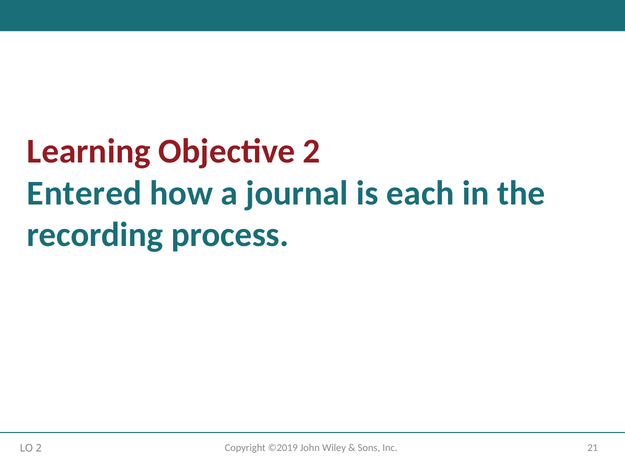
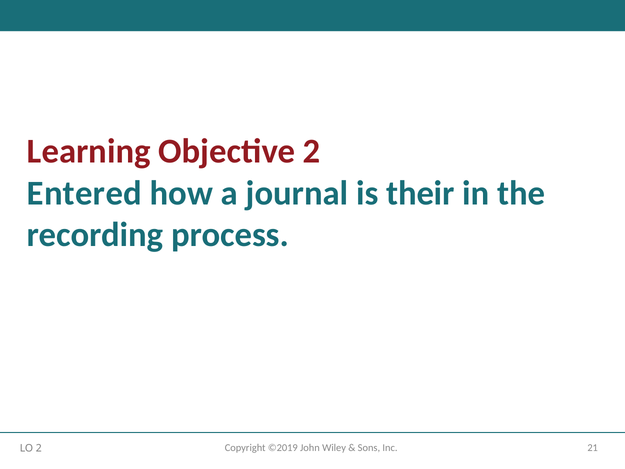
each: each -> their (420, 193)
